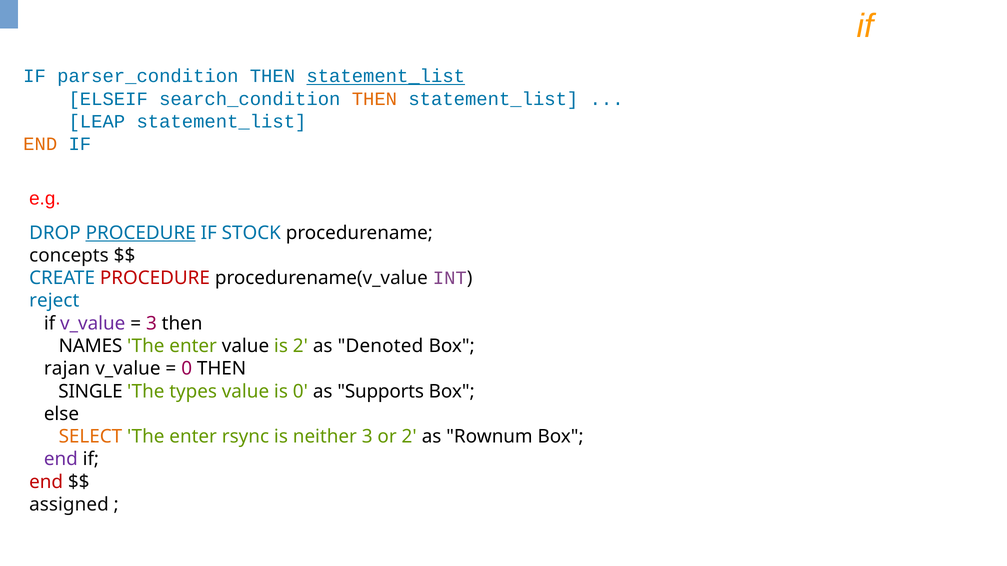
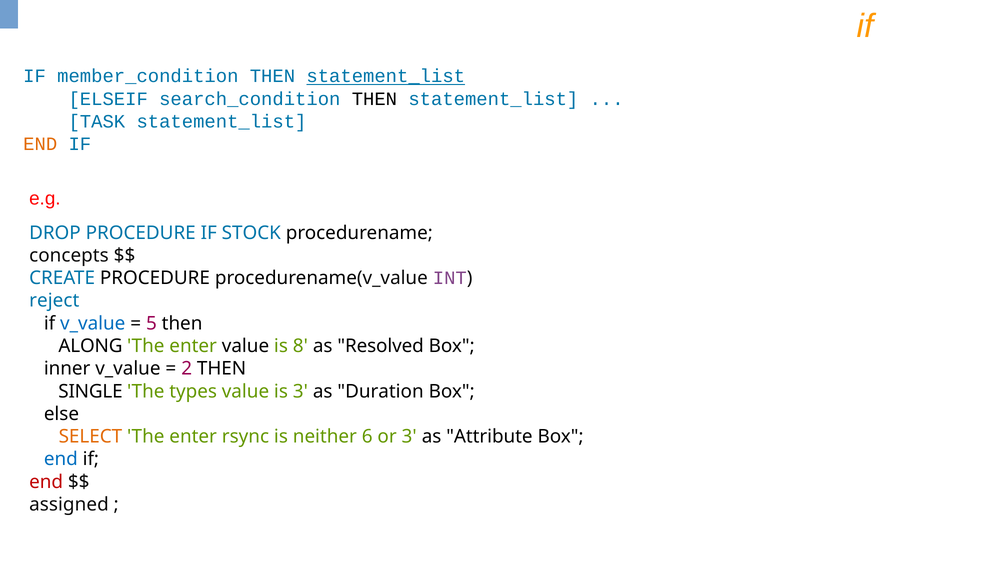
parser_condition: parser_condition -> member_condition (148, 76)
THEN colour: orange -> black (374, 99)
LEAP: LEAP -> TASK (97, 122)
PROCEDURE underline: present -> none (141, 233)
PROCEDURE colour: red -> black (155, 278)
v_value colour: purple -> blue (93, 324)
3: 3 -> 5 (151, 324)
NAMES: NAMES -> ALONG (91, 346)
is 2: 2 -> 8 (300, 346)
Denoted: Denoted -> Resolved (381, 346)
rajan: rajan -> inner (67, 369)
0: 0 -> 2 (187, 369)
is 0: 0 -> 3 (300, 392)
Supports: Supports -> Duration (381, 392)
neither 3: 3 -> 6 (367, 437)
or 2: 2 -> 3 (409, 437)
Rownum: Rownum -> Attribute (489, 437)
end colour: purple -> blue (61, 460)
